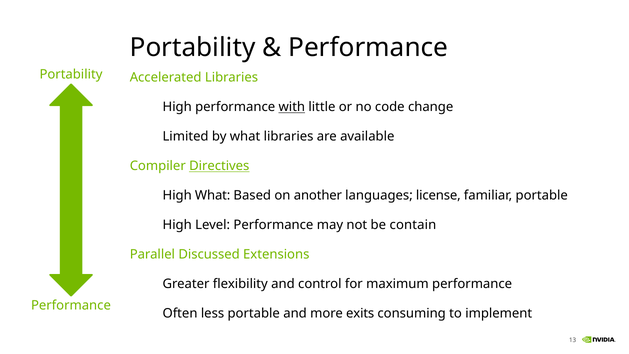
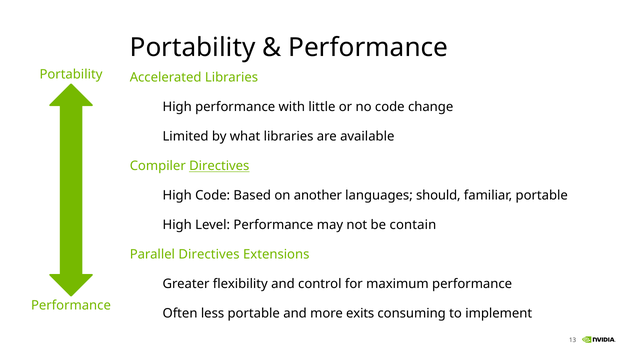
with underline: present -> none (292, 107)
High What: What -> Code (213, 195)
license: license -> should (438, 195)
Parallel Discussed: Discussed -> Directives (209, 254)
